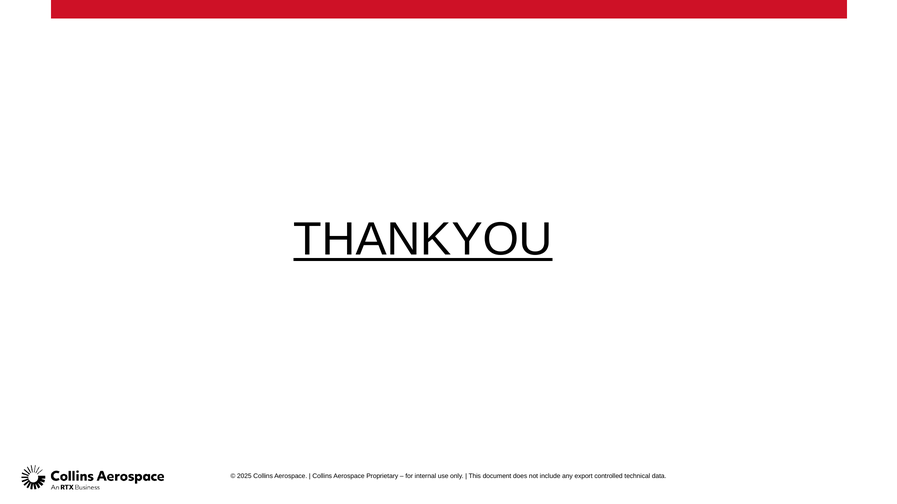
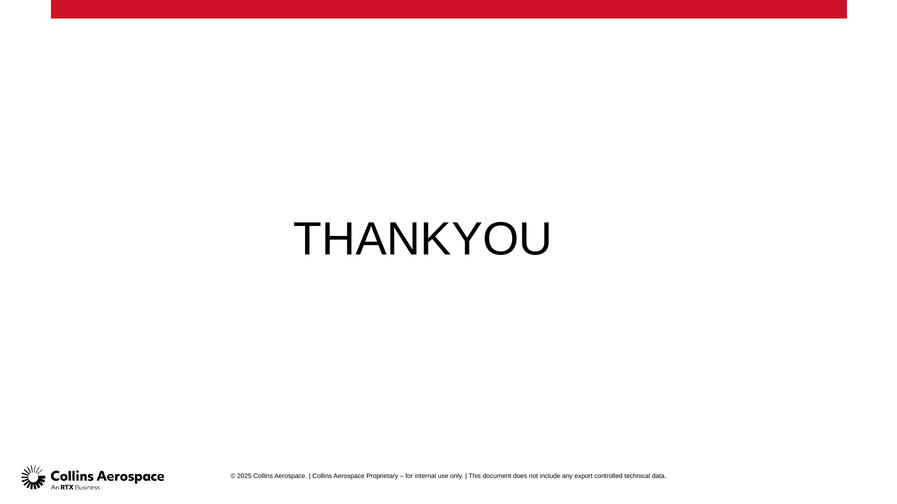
THANKYOU underline: present -> none (423, 240)
